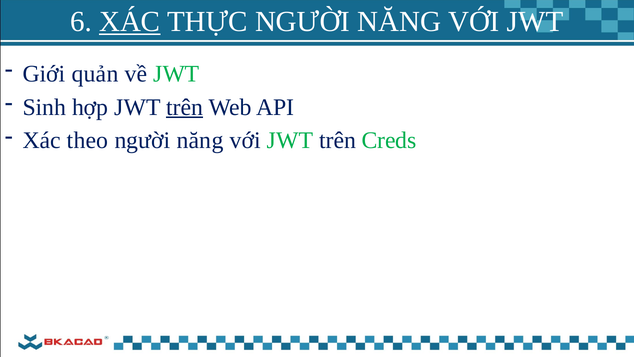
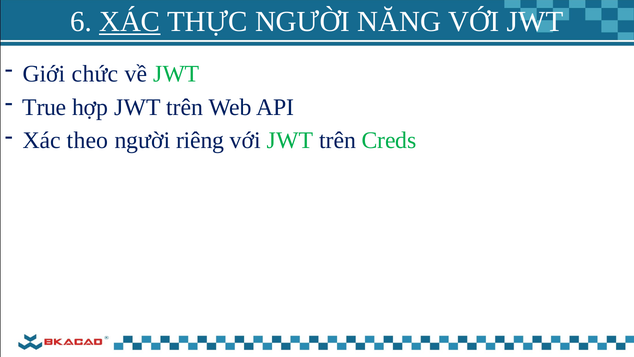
quản: quản -> chức (95, 74)
Sinh: Sinh -> True (44, 107)
trên underline: present -> none (185, 107)
năng: năng -> riêng (200, 140)
